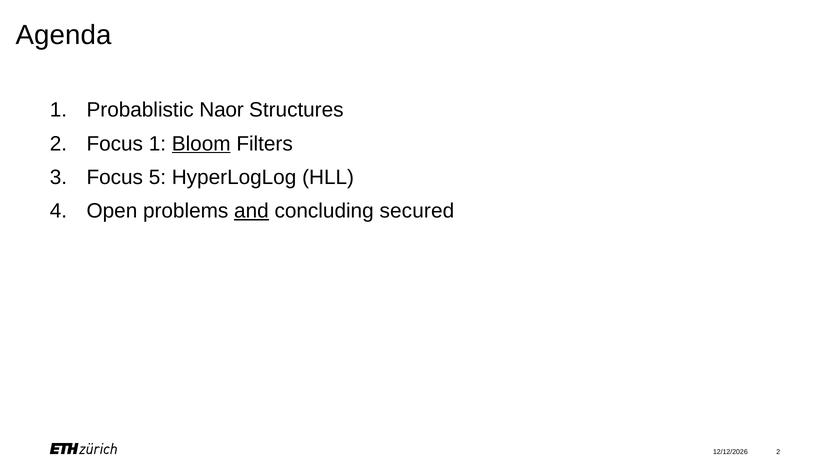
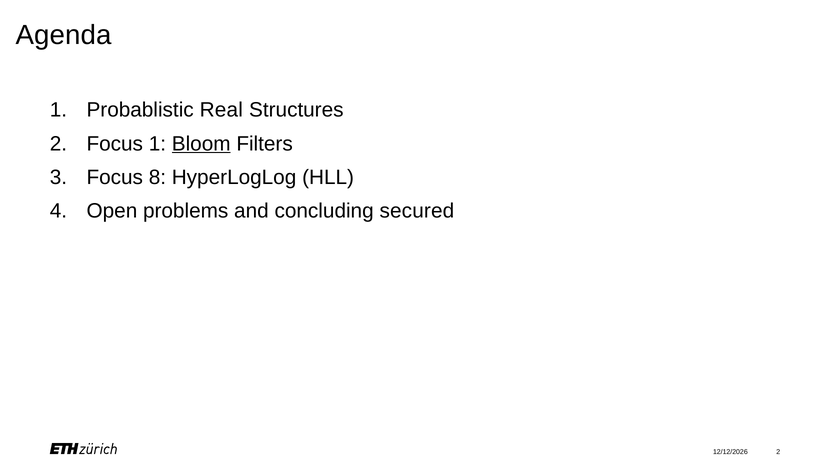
Naor: Naor -> Real (221, 110)
5: 5 -> 8 (157, 177)
and underline: present -> none (251, 211)
